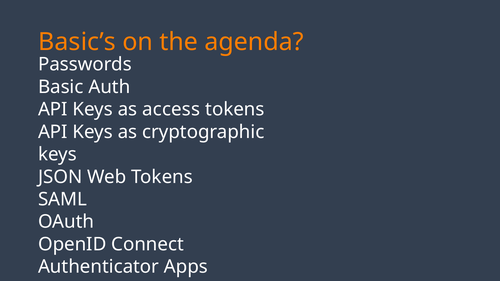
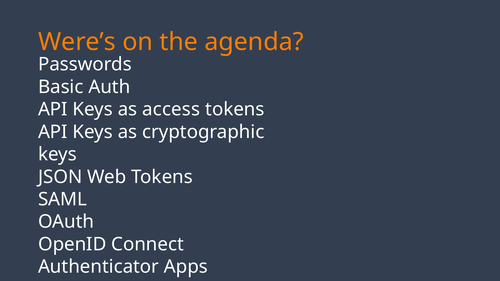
Basic’s: Basic’s -> Were’s (77, 42)
